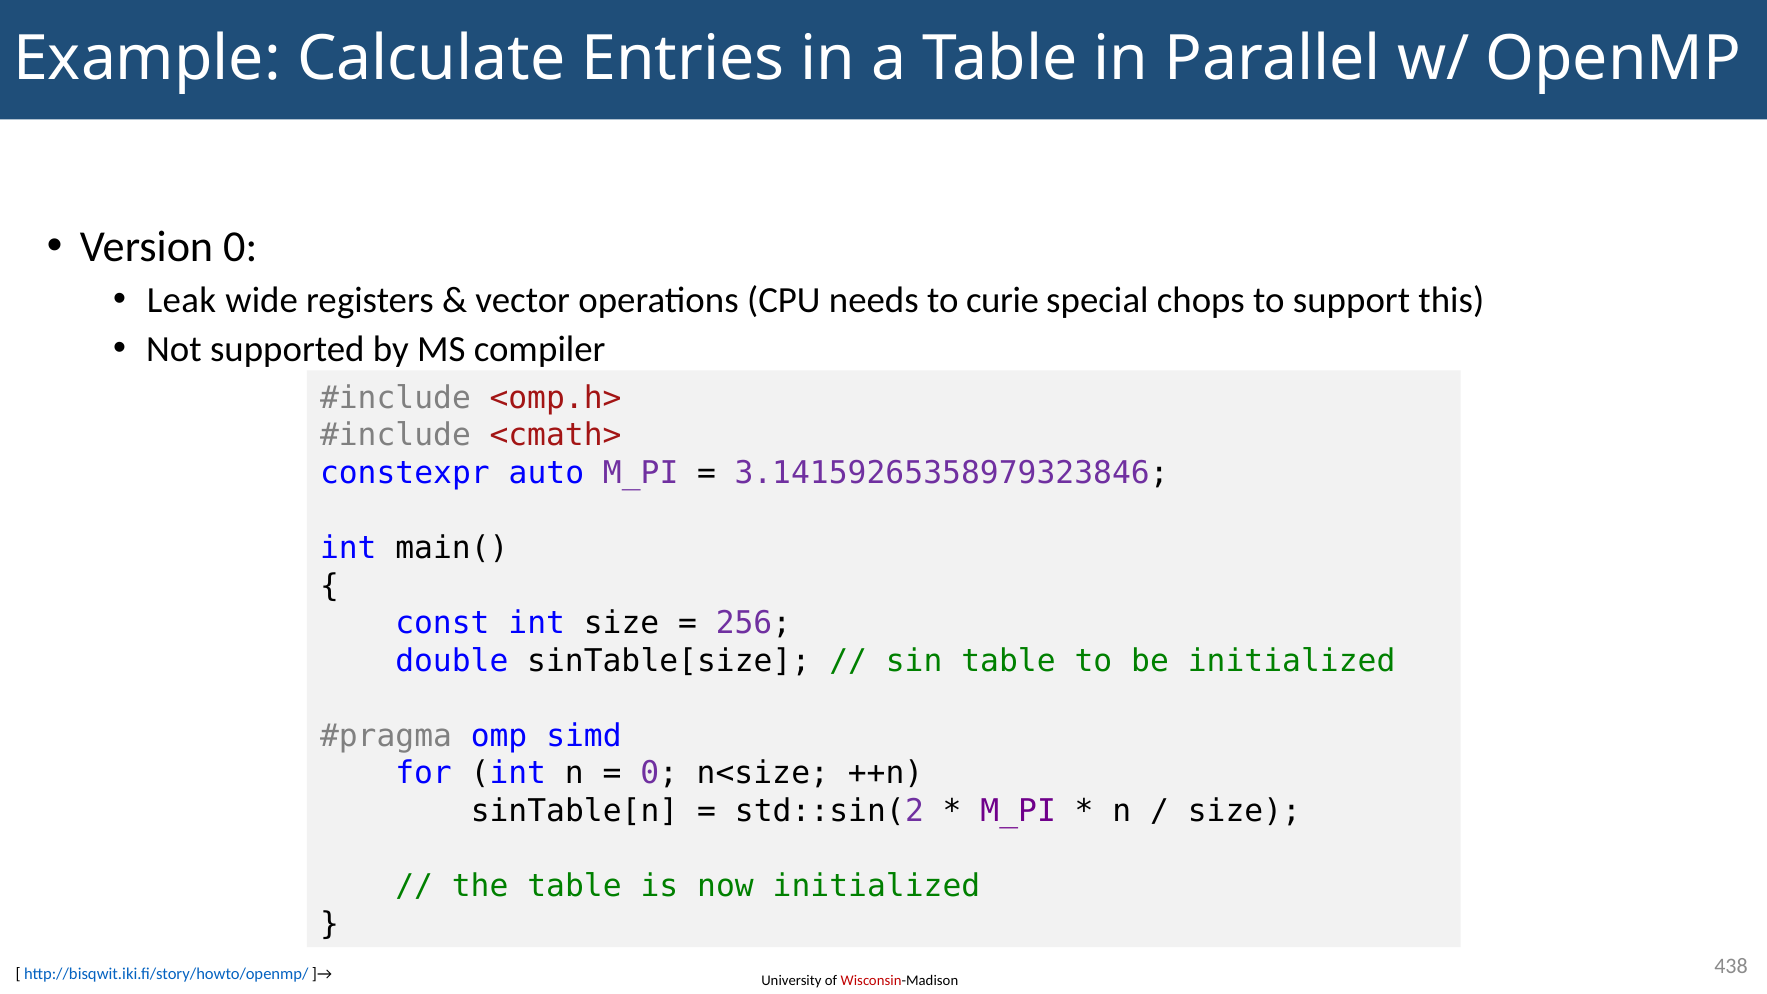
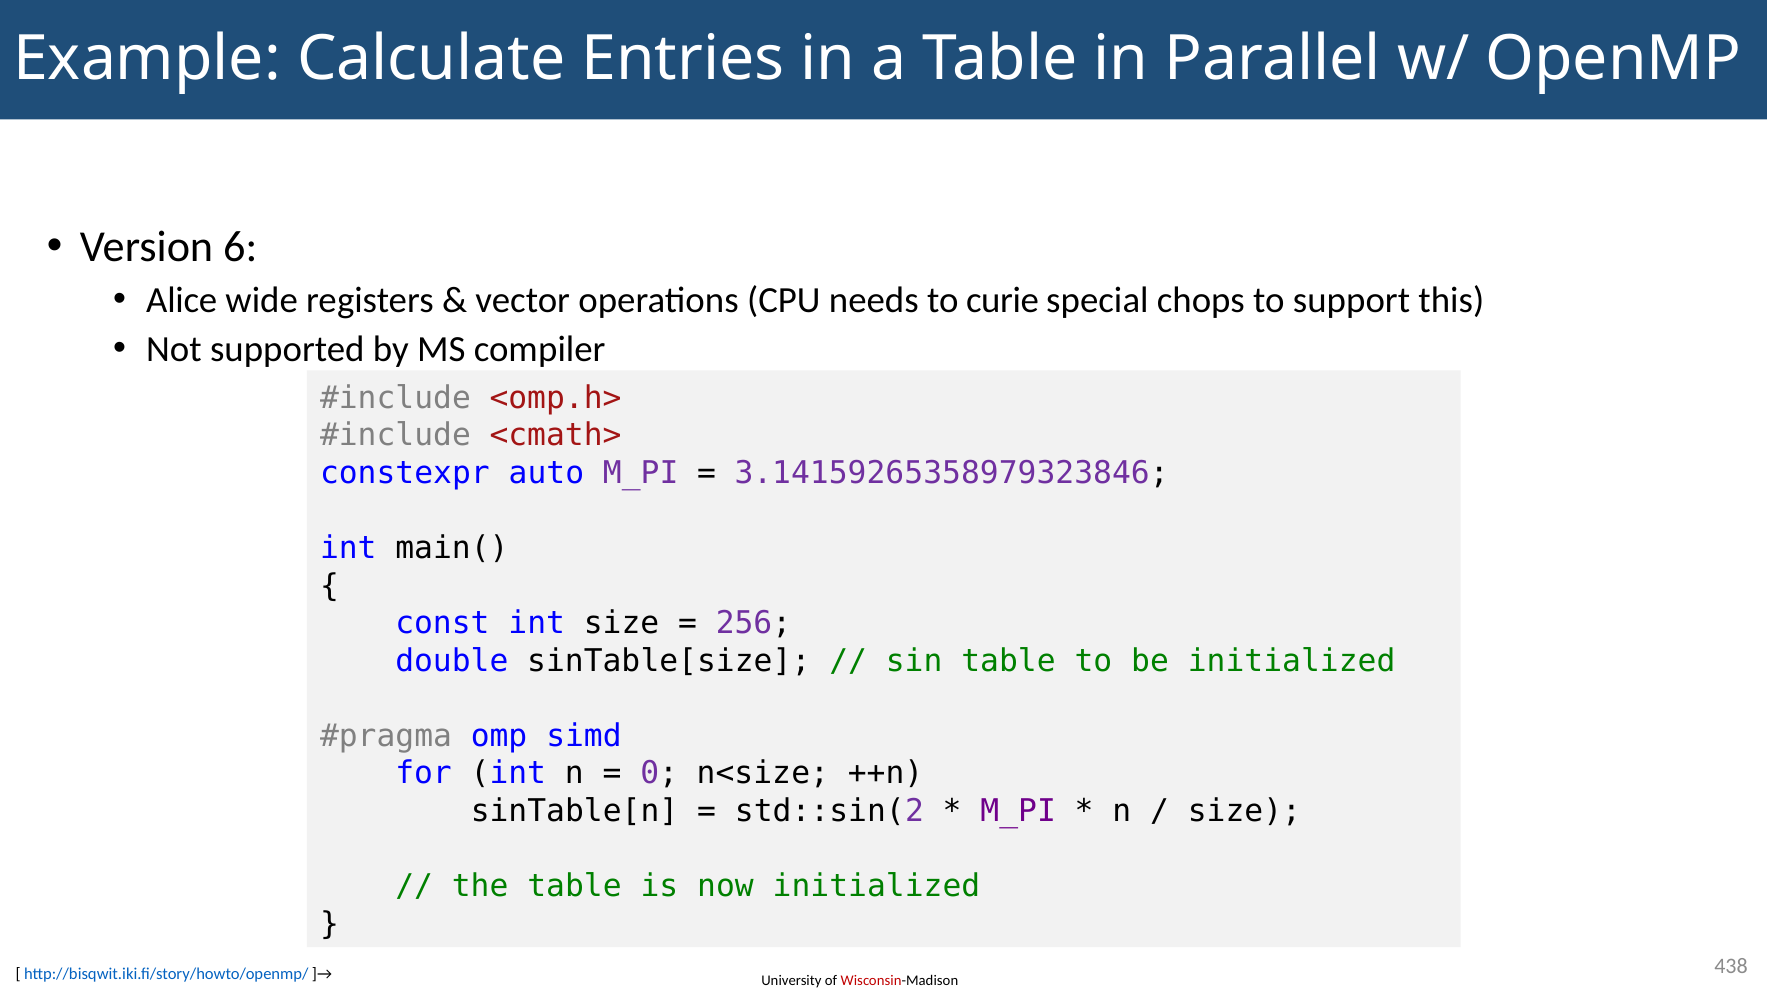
Version 0: 0 -> 6 (240, 247)
Leak: Leak -> Alice (182, 300)
